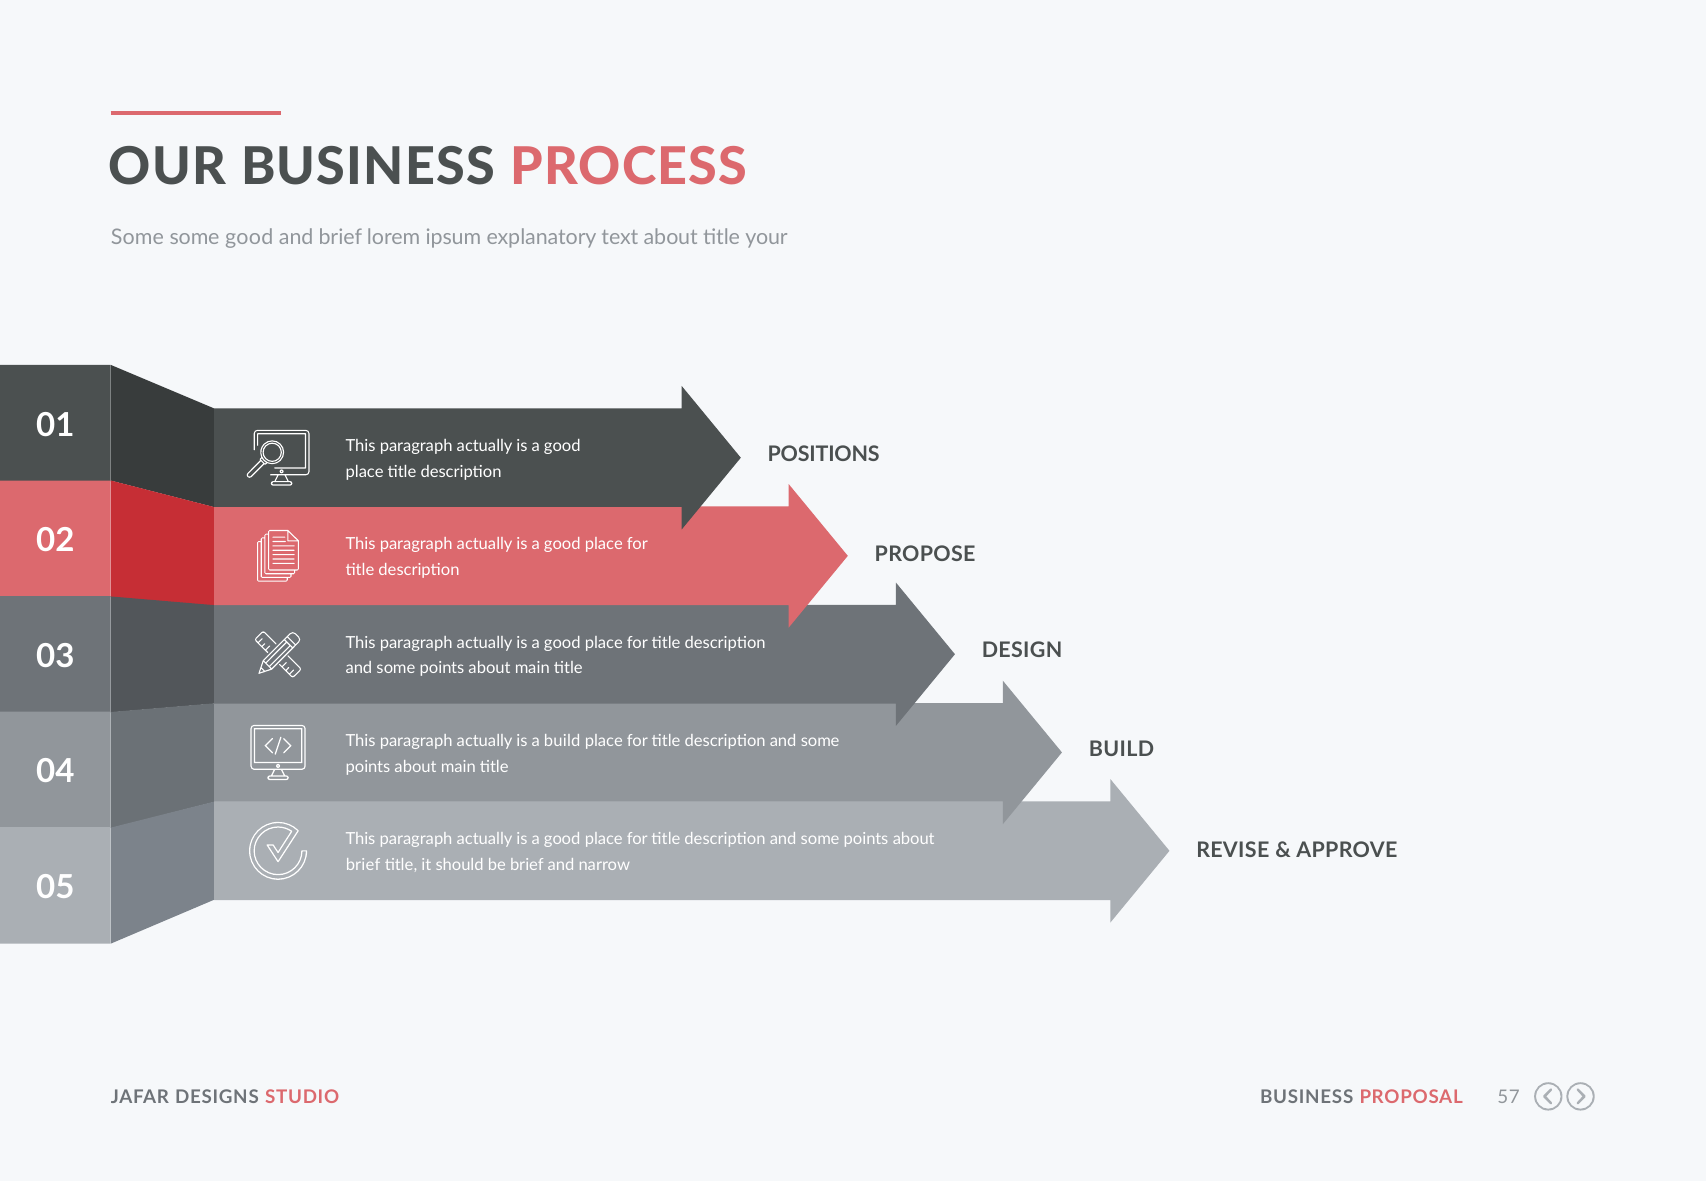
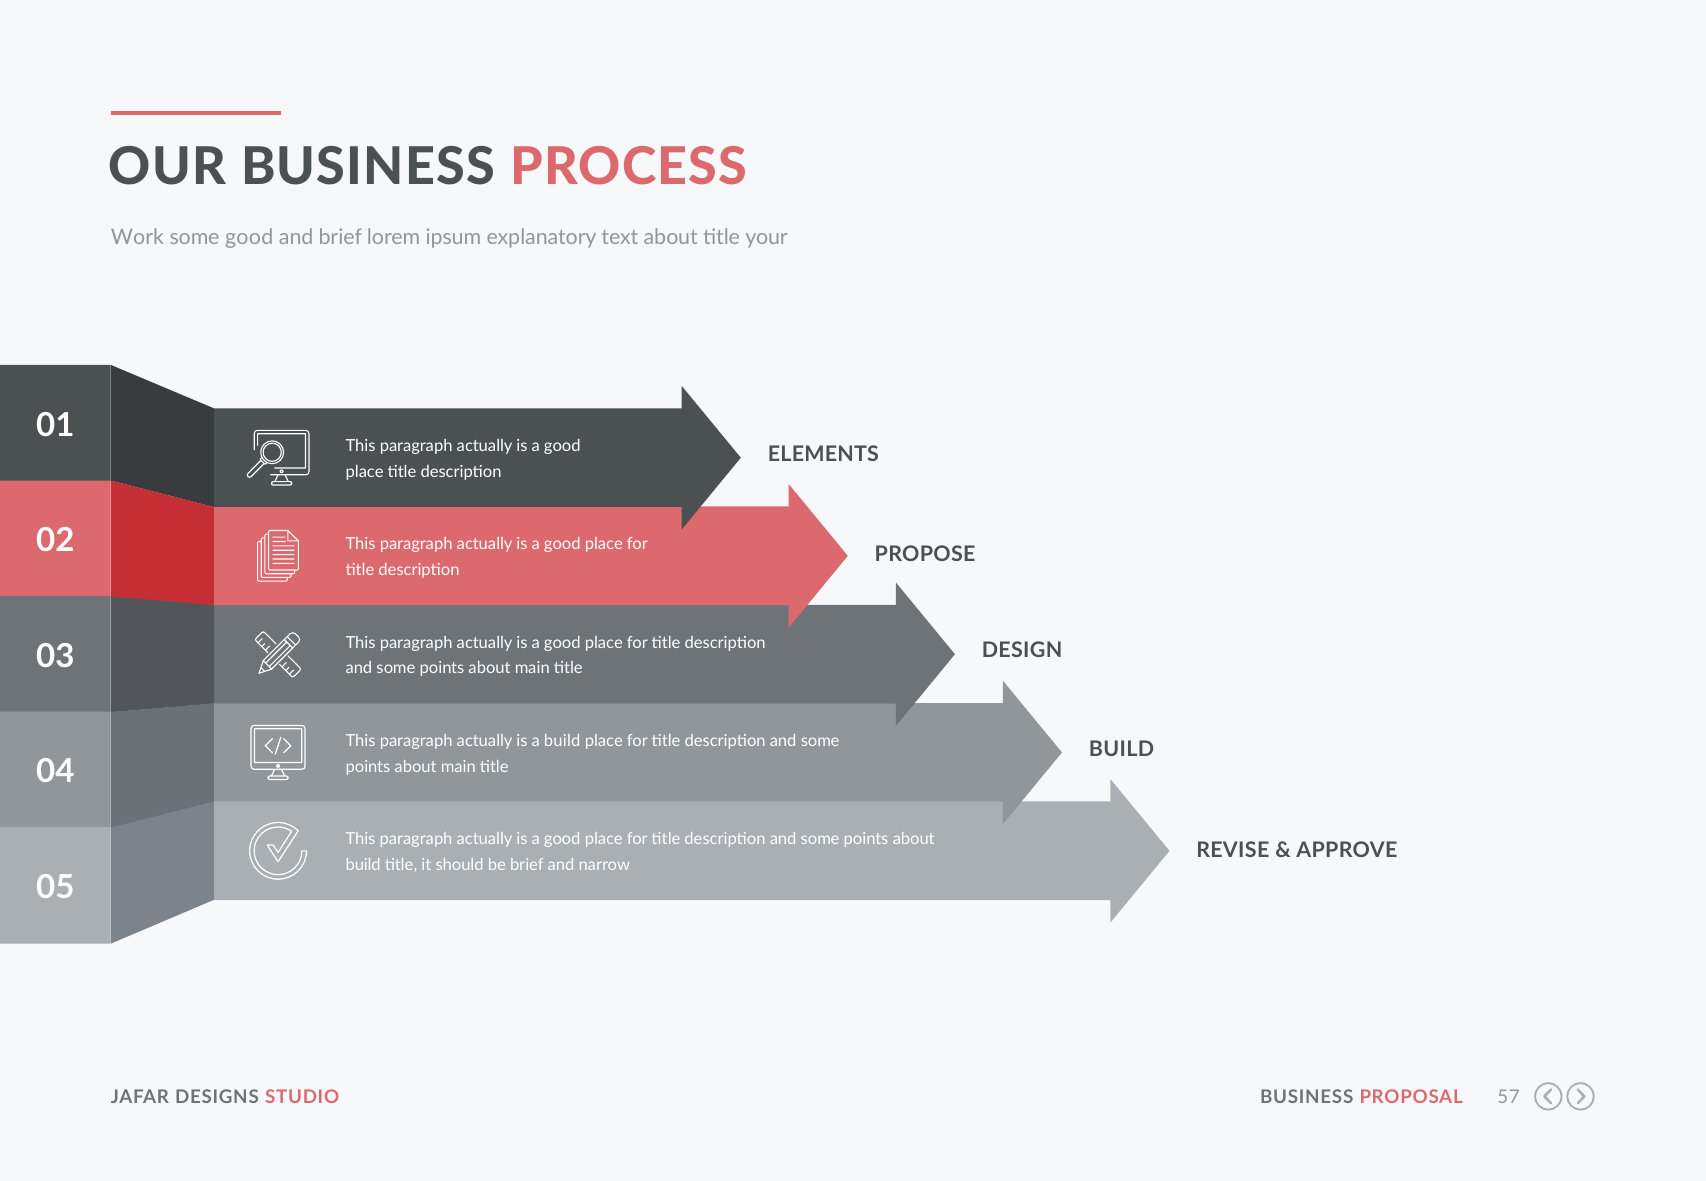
Some: Some -> Work (137, 237)
POSITIONS: POSITIONS -> ELEMENTS (823, 454)
brief: brief -> build (363, 865)
